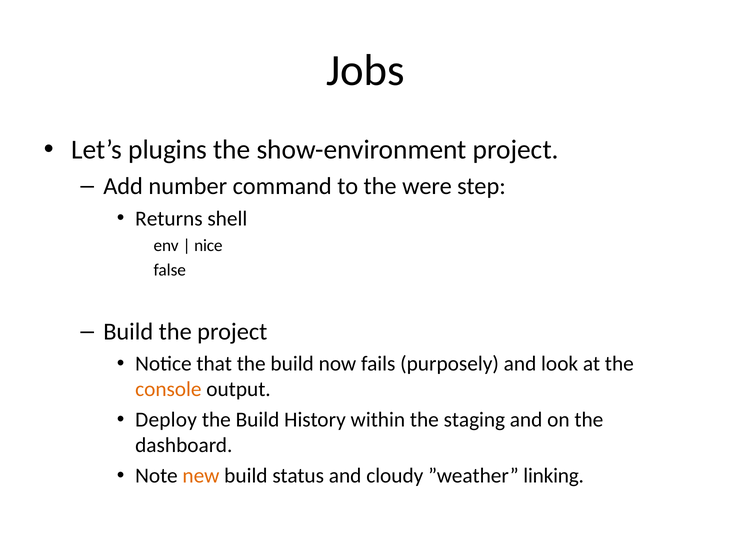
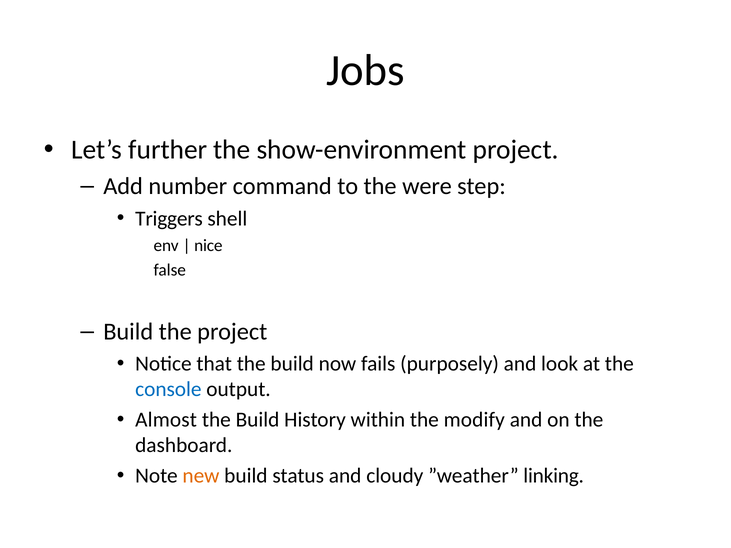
plugins: plugins -> further (168, 150)
Returns: Returns -> Triggers (169, 219)
console colour: orange -> blue (168, 390)
Deploy: Deploy -> Almost (166, 420)
staging: staging -> modify (474, 420)
